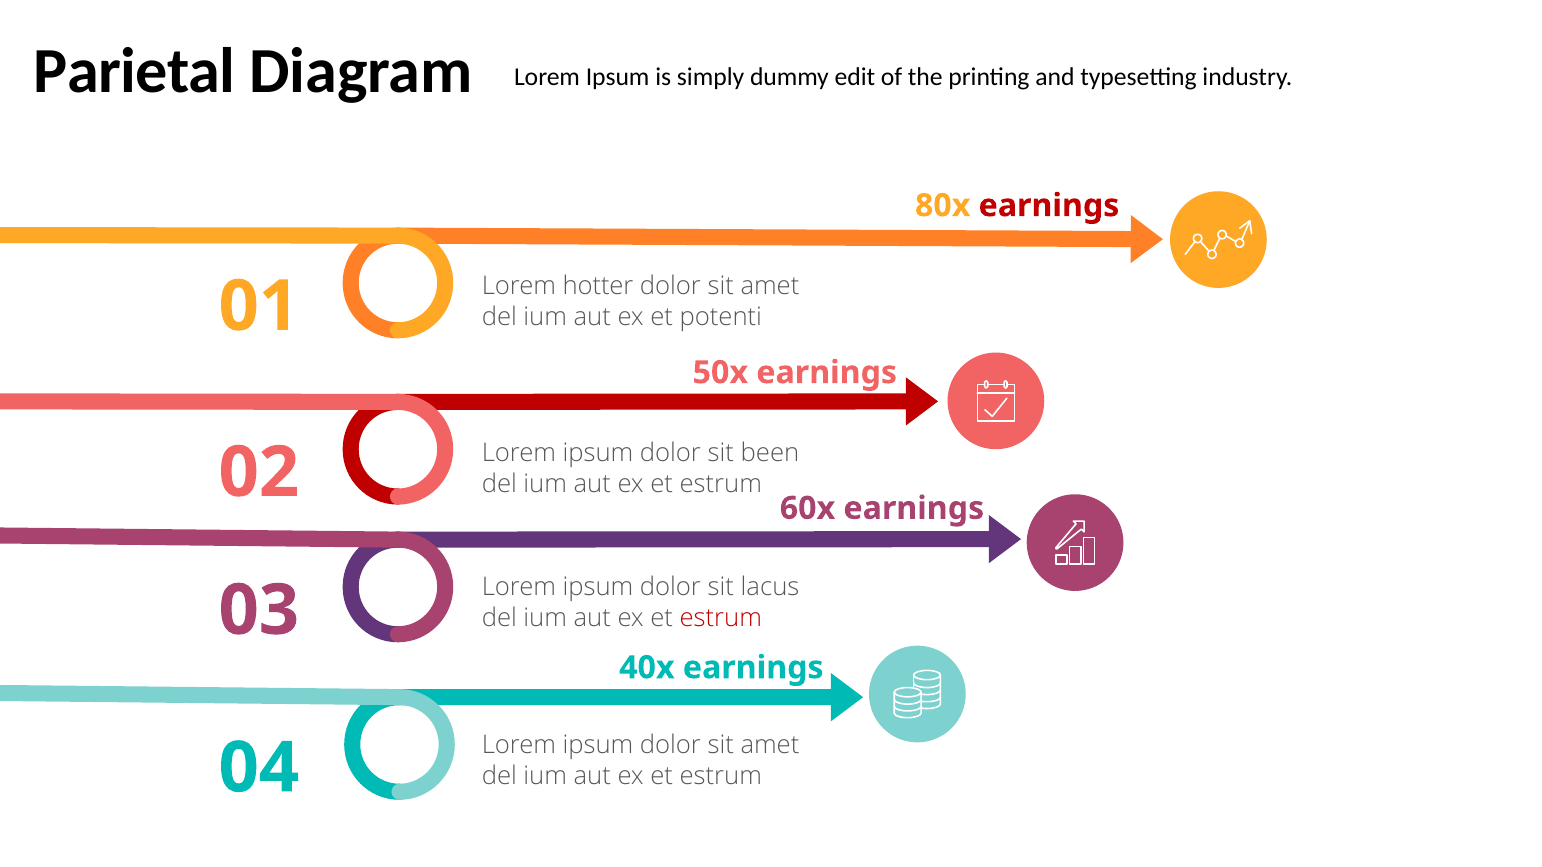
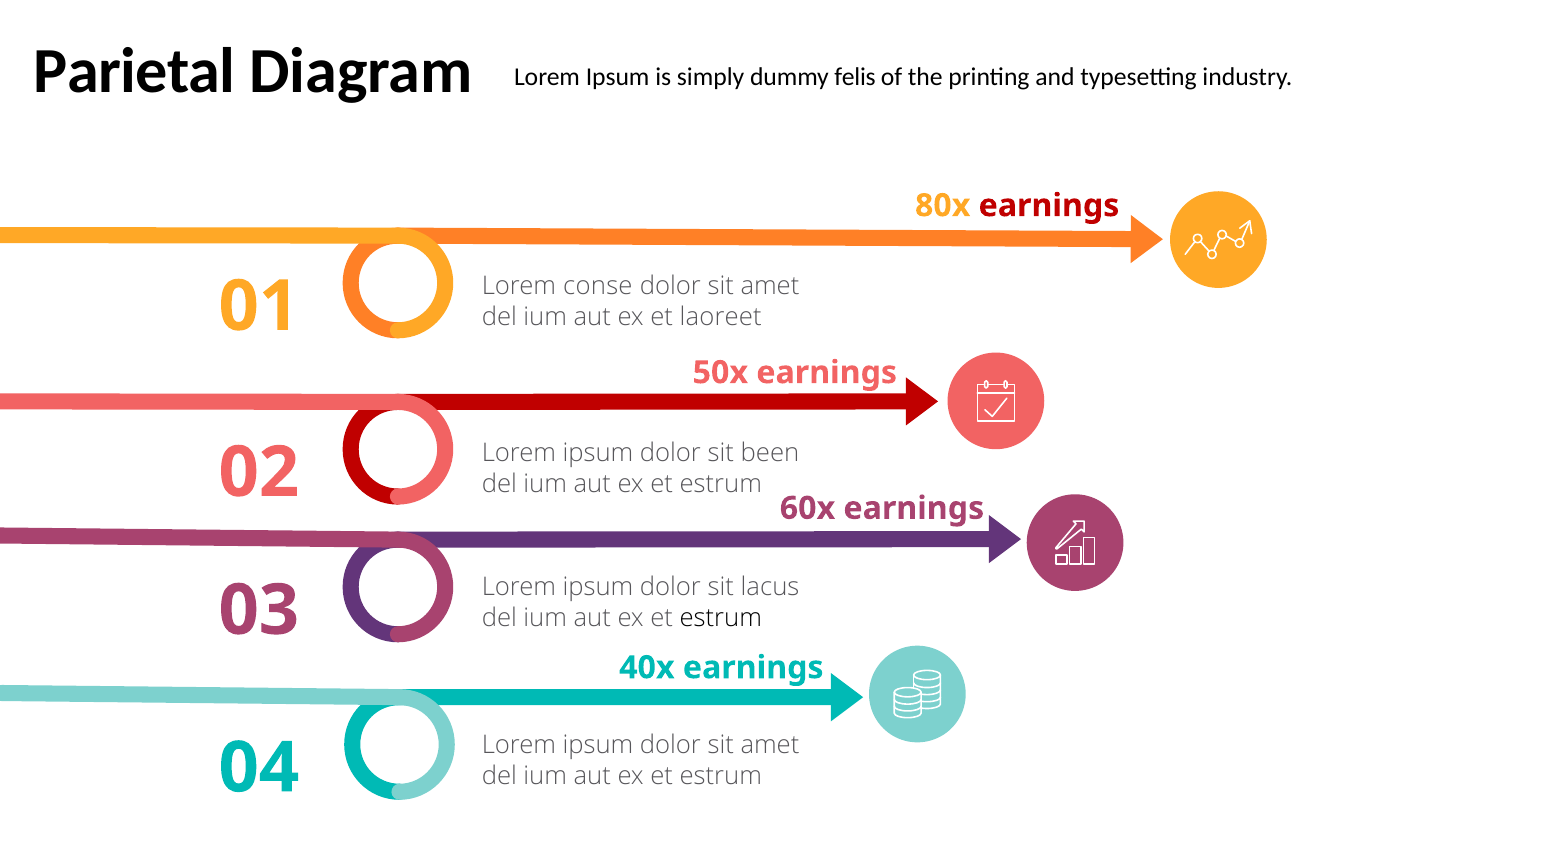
edit: edit -> felis (855, 77)
hotter: hotter -> conse (598, 286)
potenti: potenti -> laoreet (721, 317)
estrum colour: red -> black (721, 618)
